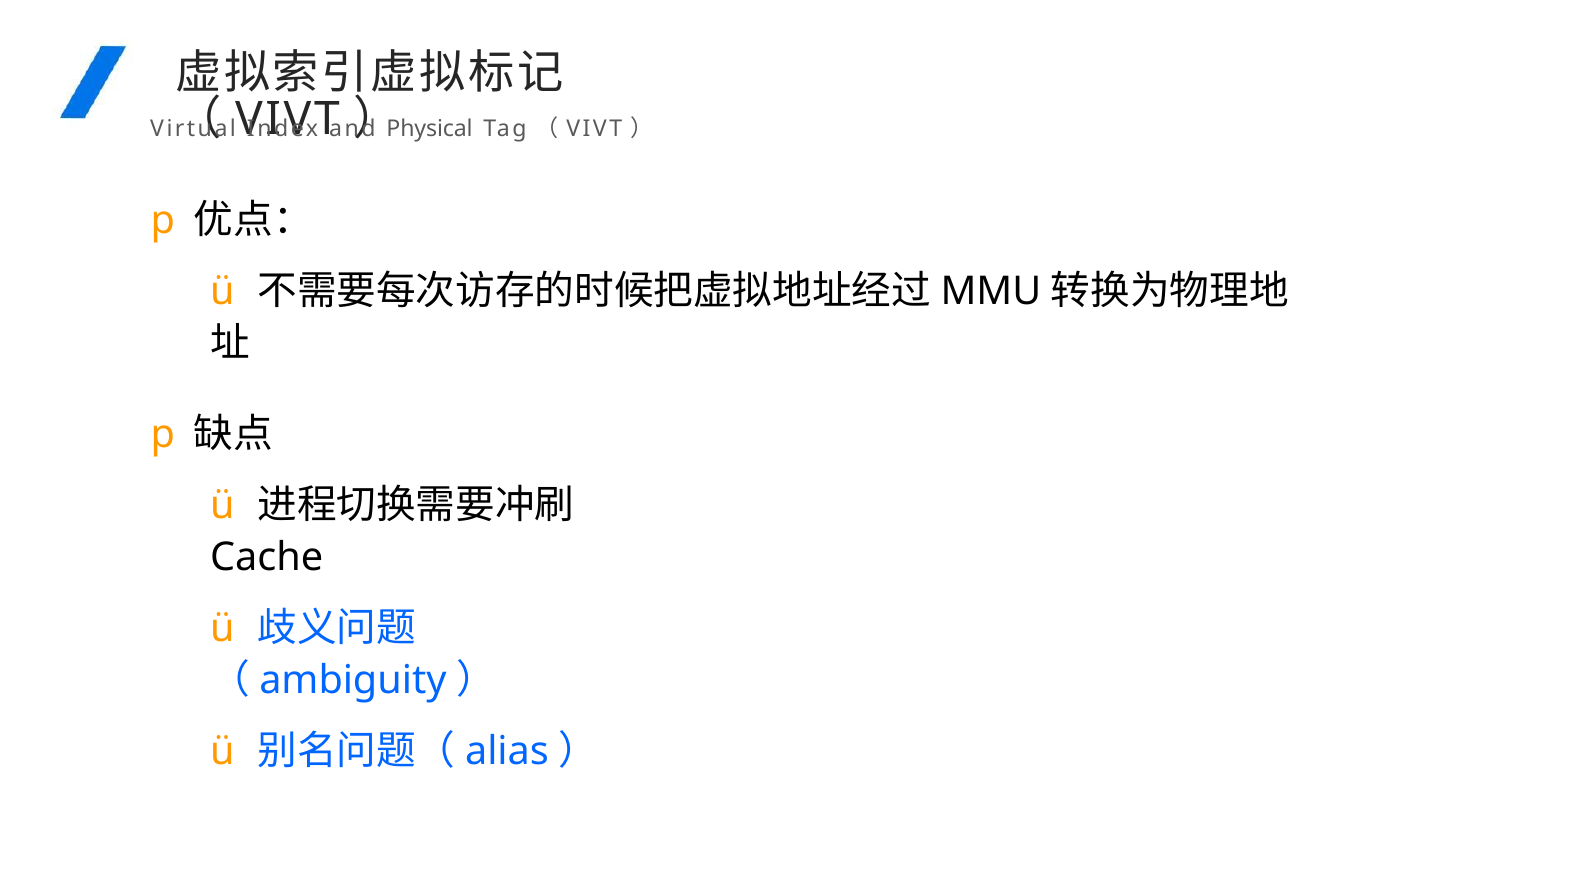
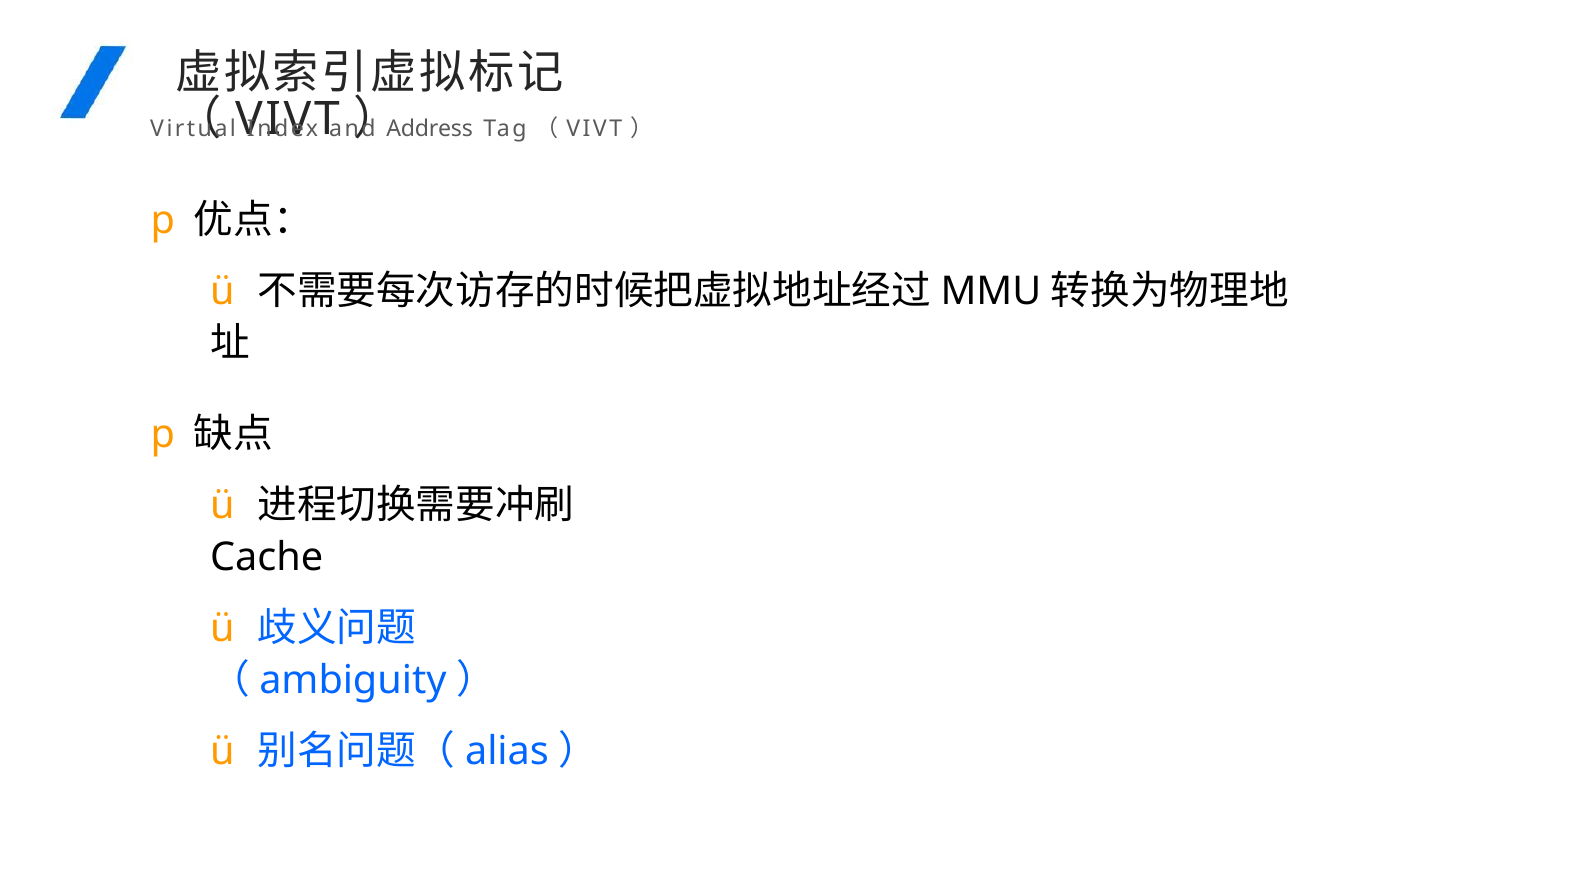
Physical: Physical -> Address (430, 128)
